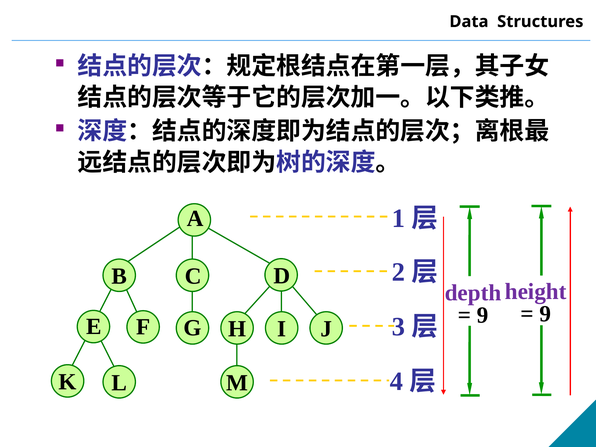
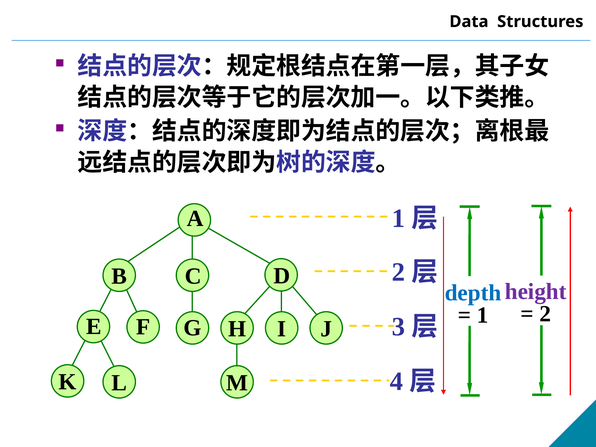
depth colour: purple -> blue (473, 293)
9: 9 -> 2 (545, 314)
9: 9 -> 1 (483, 315)
